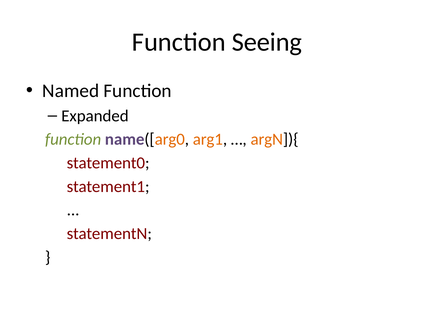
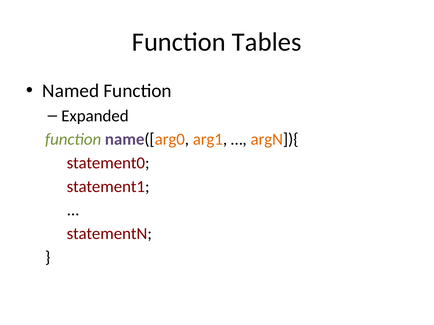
Seeing: Seeing -> Tables (267, 42)
